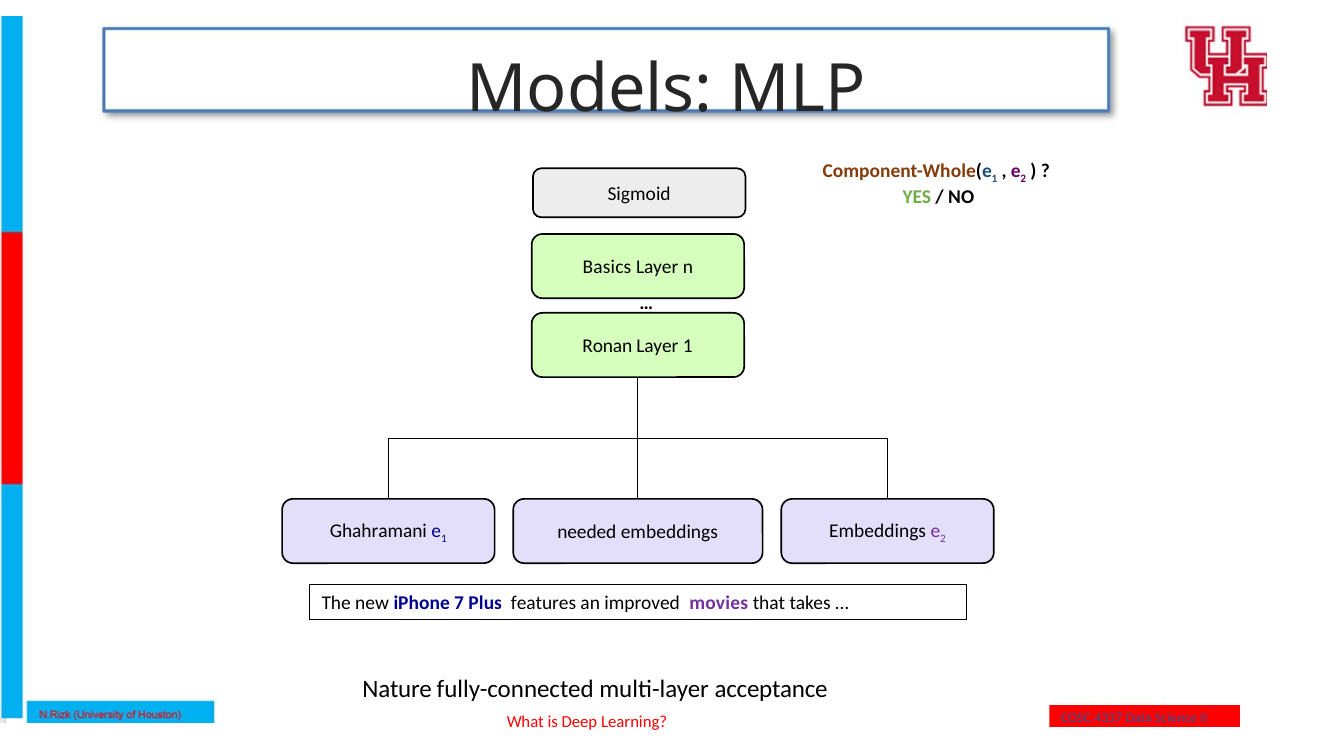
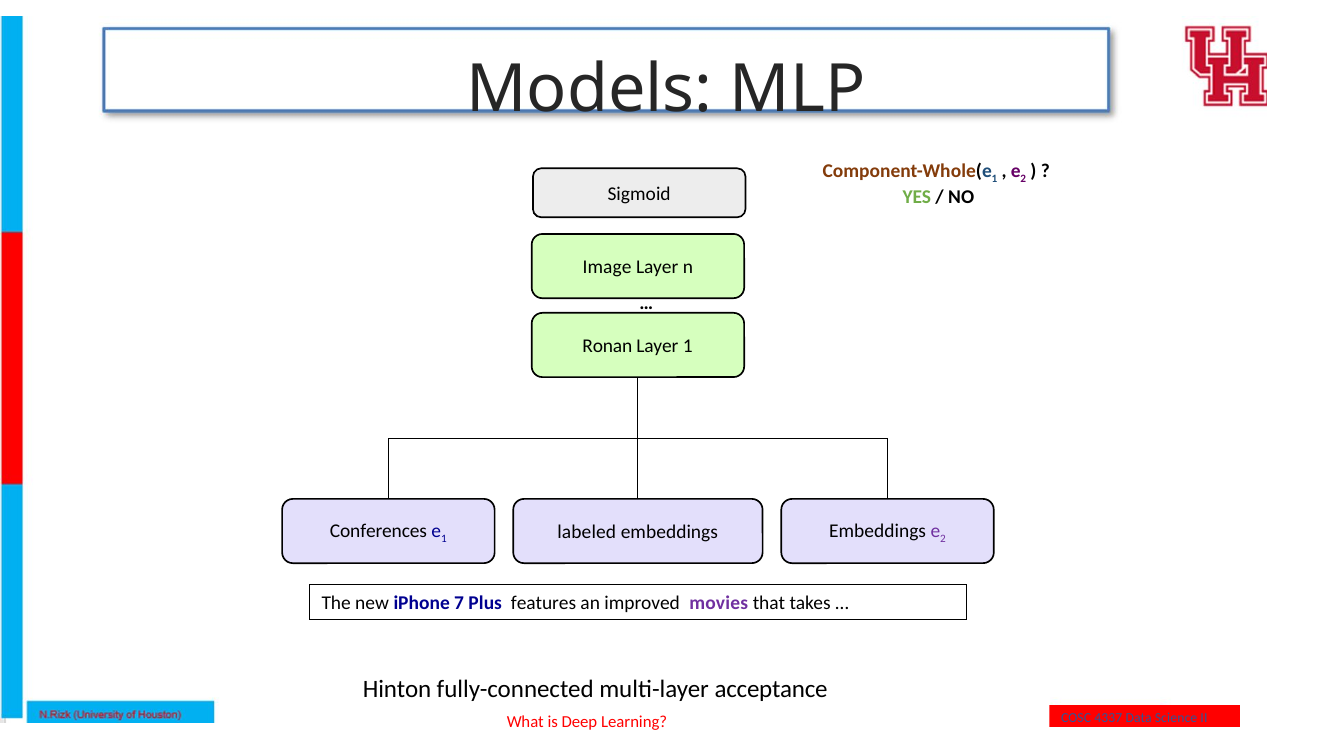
Basics: Basics -> Image (607, 267)
Ghahramani: Ghahramani -> Conferences (378, 531)
needed: needed -> labeled (587, 532)
Nature: Nature -> Hinton (397, 689)
